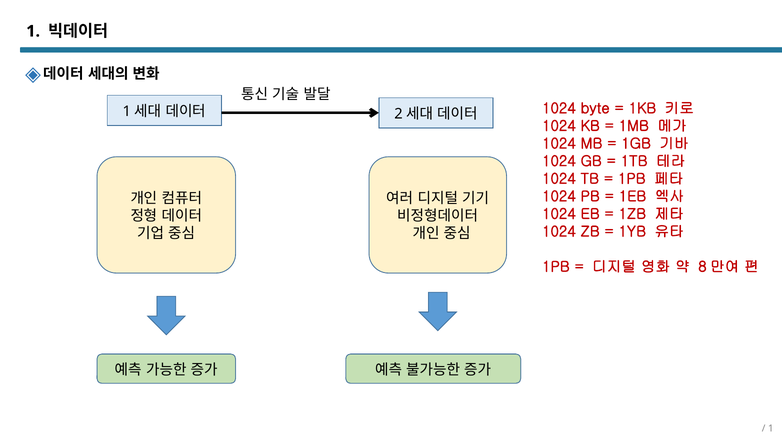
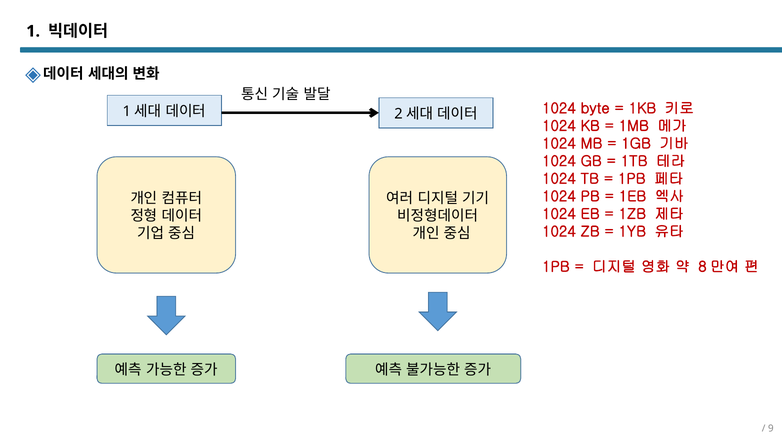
1: 1 -> 9 (771, 428)
